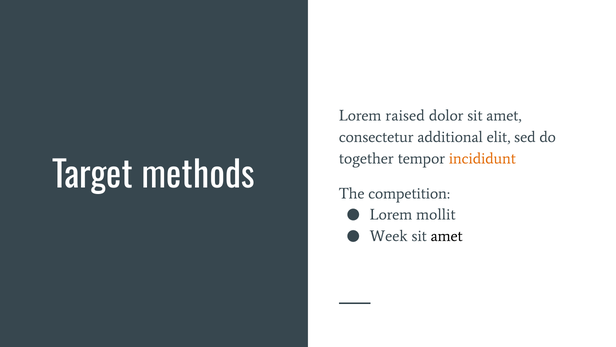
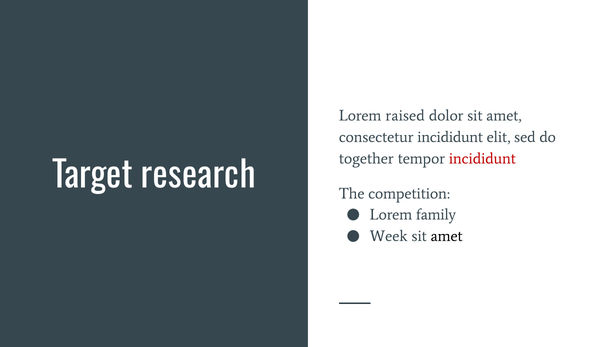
consectetur additional: additional -> incididunt (450, 137)
incididunt colour: orange -> red (482, 158)
methods: methods -> research (198, 176)
mollit: mollit -> family (436, 214)
